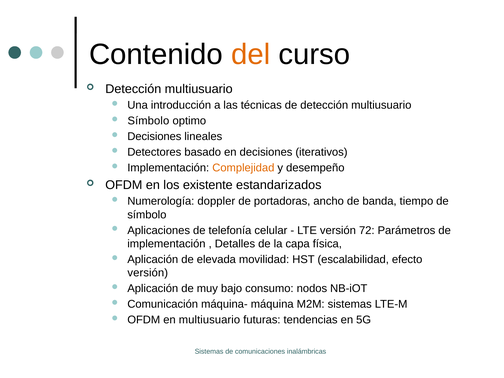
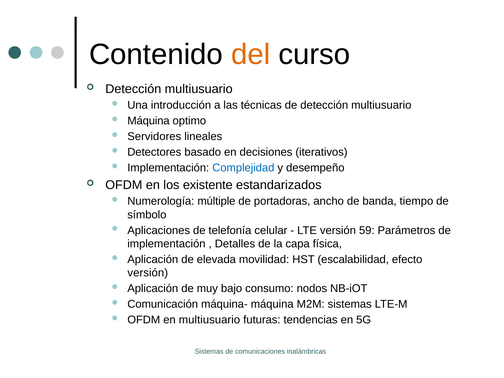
Símbolo: Símbolo -> Máquina (148, 121)
Decisiones: Decisiones -> Servidores (154, 137)
Complejidad colour: orange -> blue (243, 168)
doppler: doppler -> múltiple (216, 201)
72: 72 -> 59 (367, 230)
